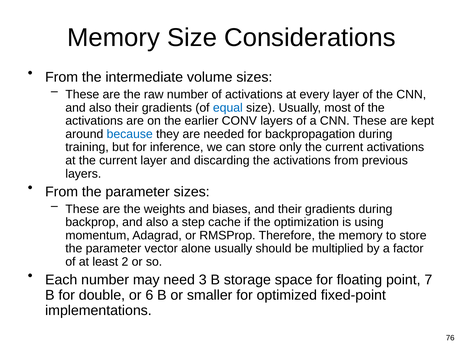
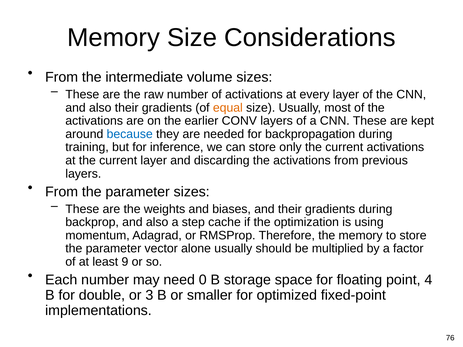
equal colour: blue -> orange (228, 108)
2: 2 -> 9 (125, 262)
3: 3 -> 0 (203, 280)
7: 7 -> 4 (428, 280)
6: 6 -> 3 (149, 295)
